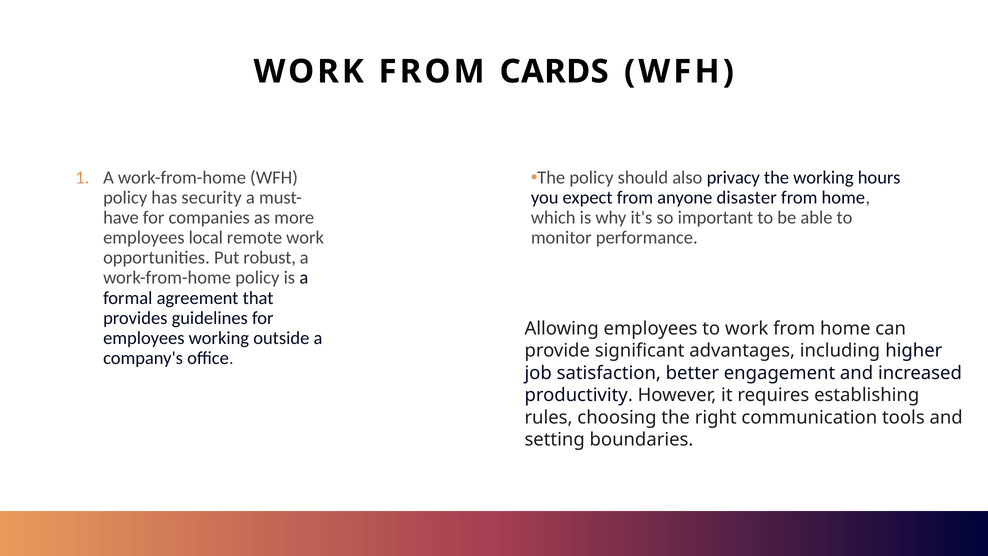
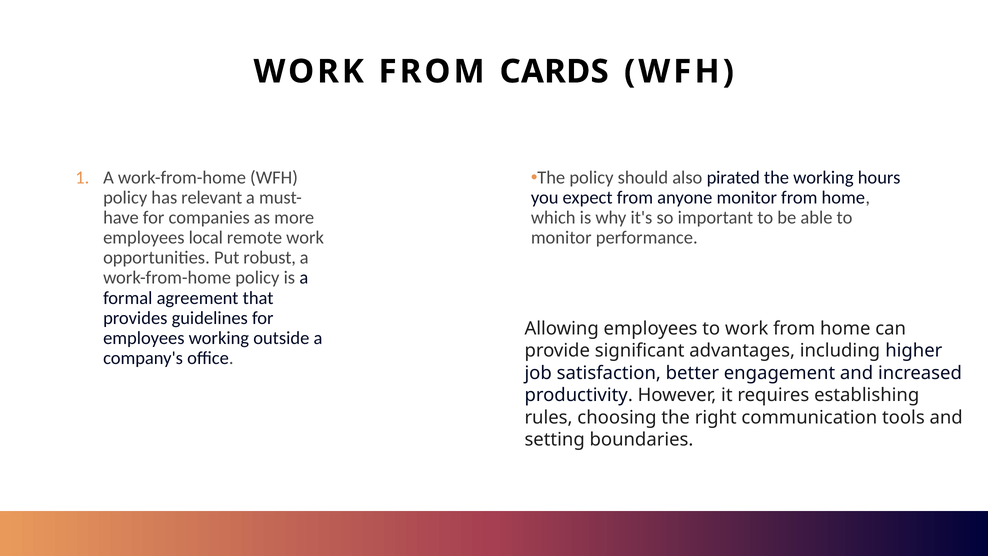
privacy: privacy -> pirated (733, 178)
security: security -> relevant (212, 198)
anyone disaster: disaster -> monitor (747, 198)
